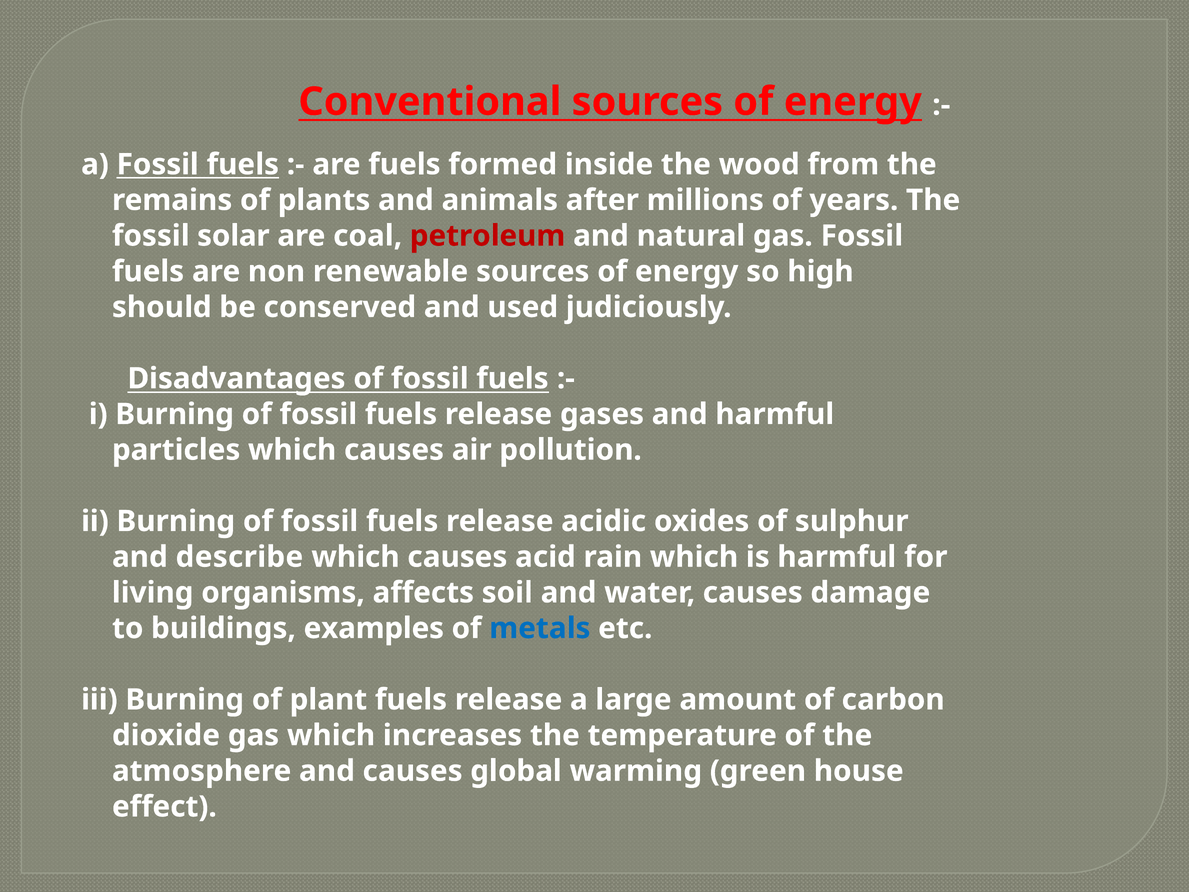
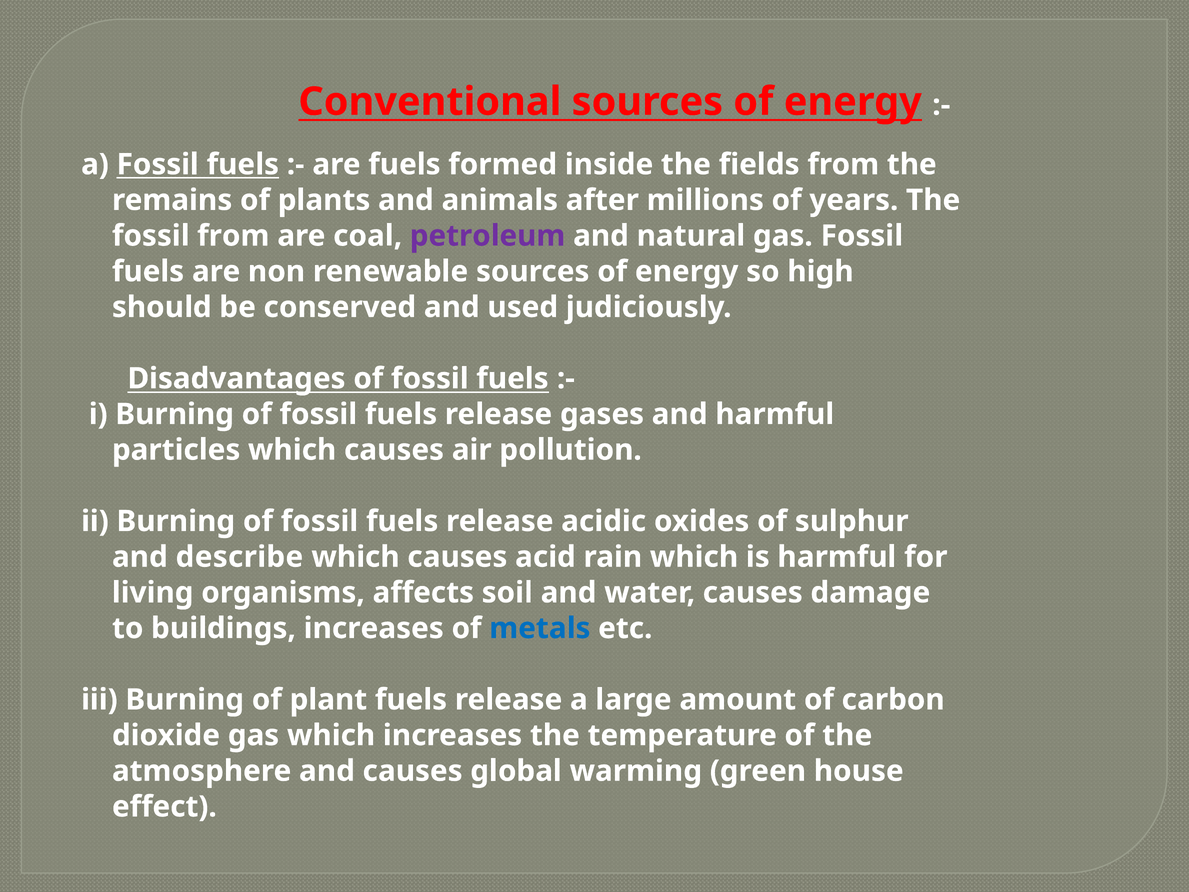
wood: wood -> fields (759, 164)
fossil solar: solar -> from (233, 236)
petroleum colour: red -> purple (488, 236)
buildings examples: examples -> increases (374, 628)
